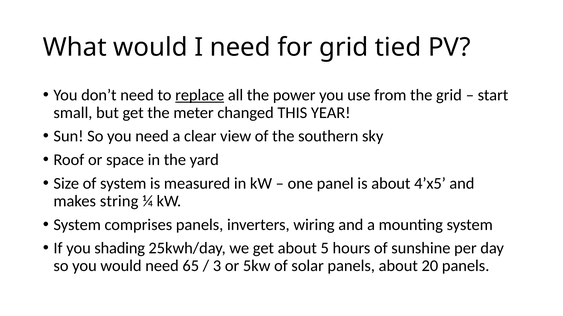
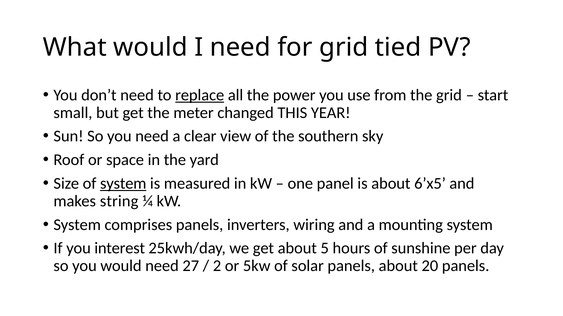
system underline: none -> present (123, 184)
4’x5: 4’x5 -> 6’x5 (430, 184)
shading: shading -> interest (120, 249)
65: 65 -> 27 (191, 266)
3: 3 -> 2 (217, 266)
